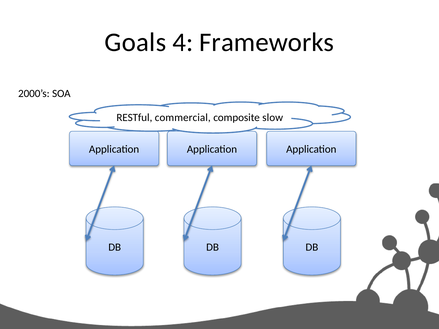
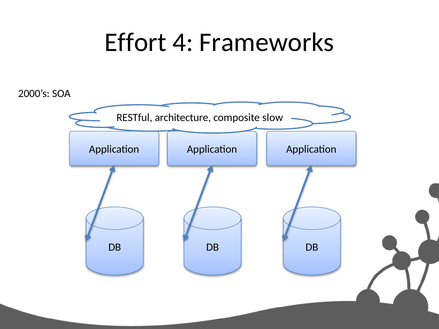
Goals: Goals -> Effort (136, 42)
commercial: commercial -> architecture (183, 118)
